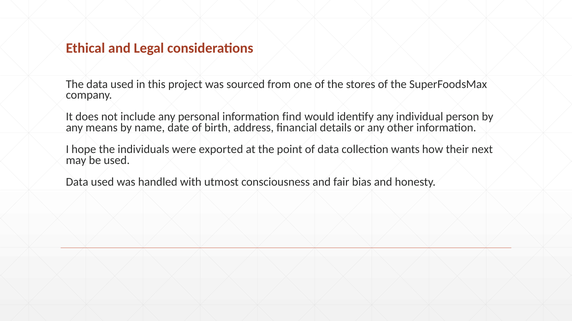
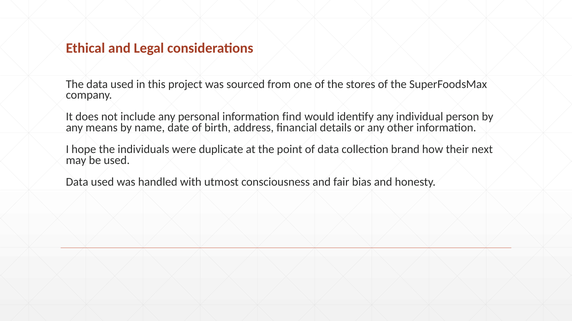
exported: exported -> duplicate (221, 149)
wants: wants -> brand (405, 149)
